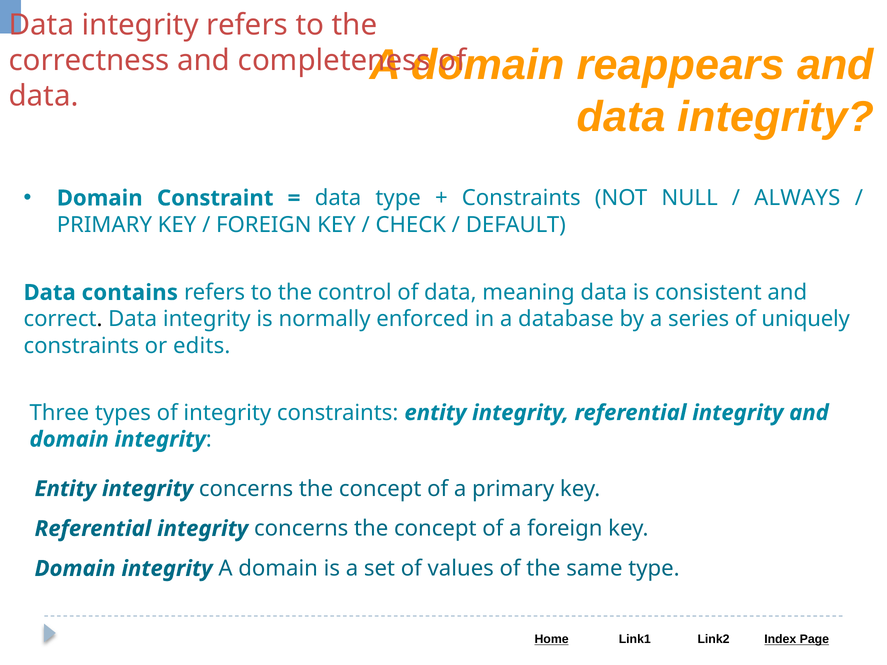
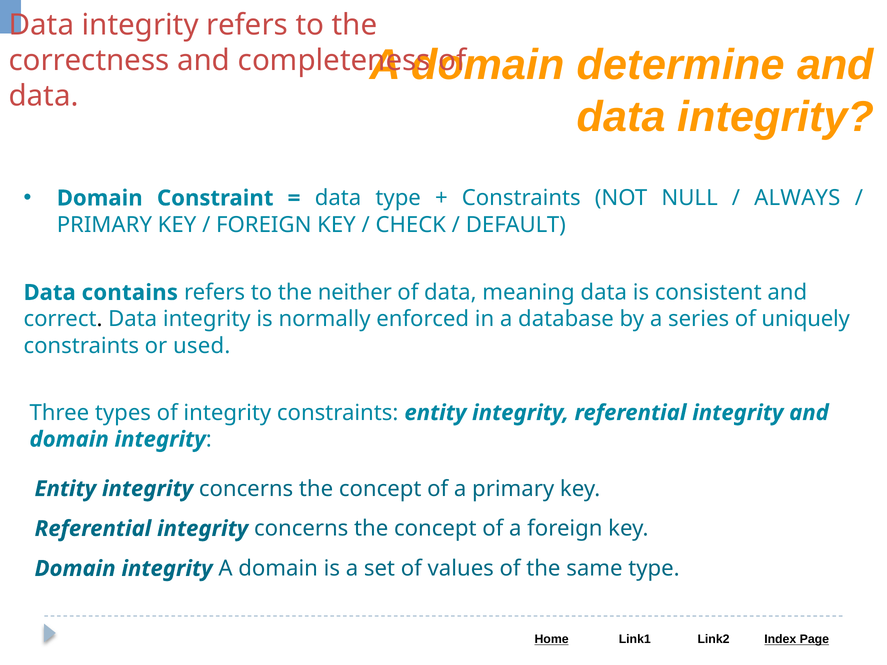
reappears: reappears -> determine (681, 65)
control: control -> neither (355, 293)
edits: edits -> used (202, 346)
